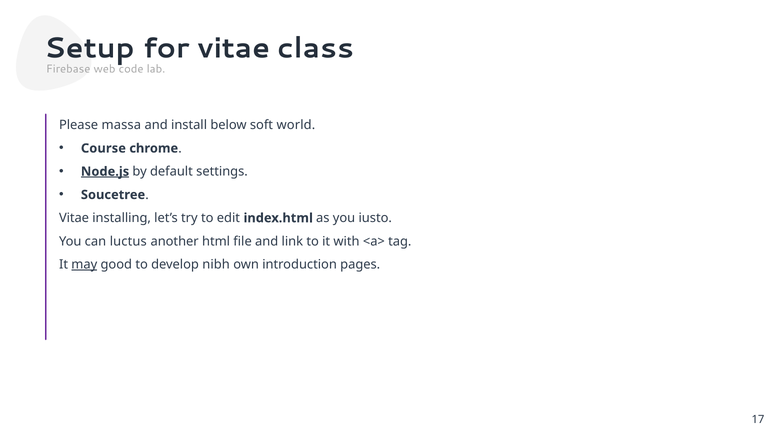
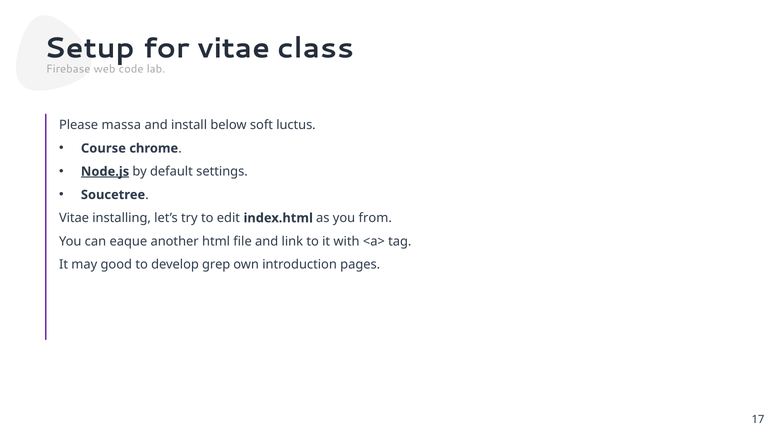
world: world -> luctus (296, 125)
iusto: iusto -> from (375, 218)
luctus: luctus -> eaque (128, 242)
may underline: present -> none (84, 265)
nibh: nibh -> grep (216, 265)
